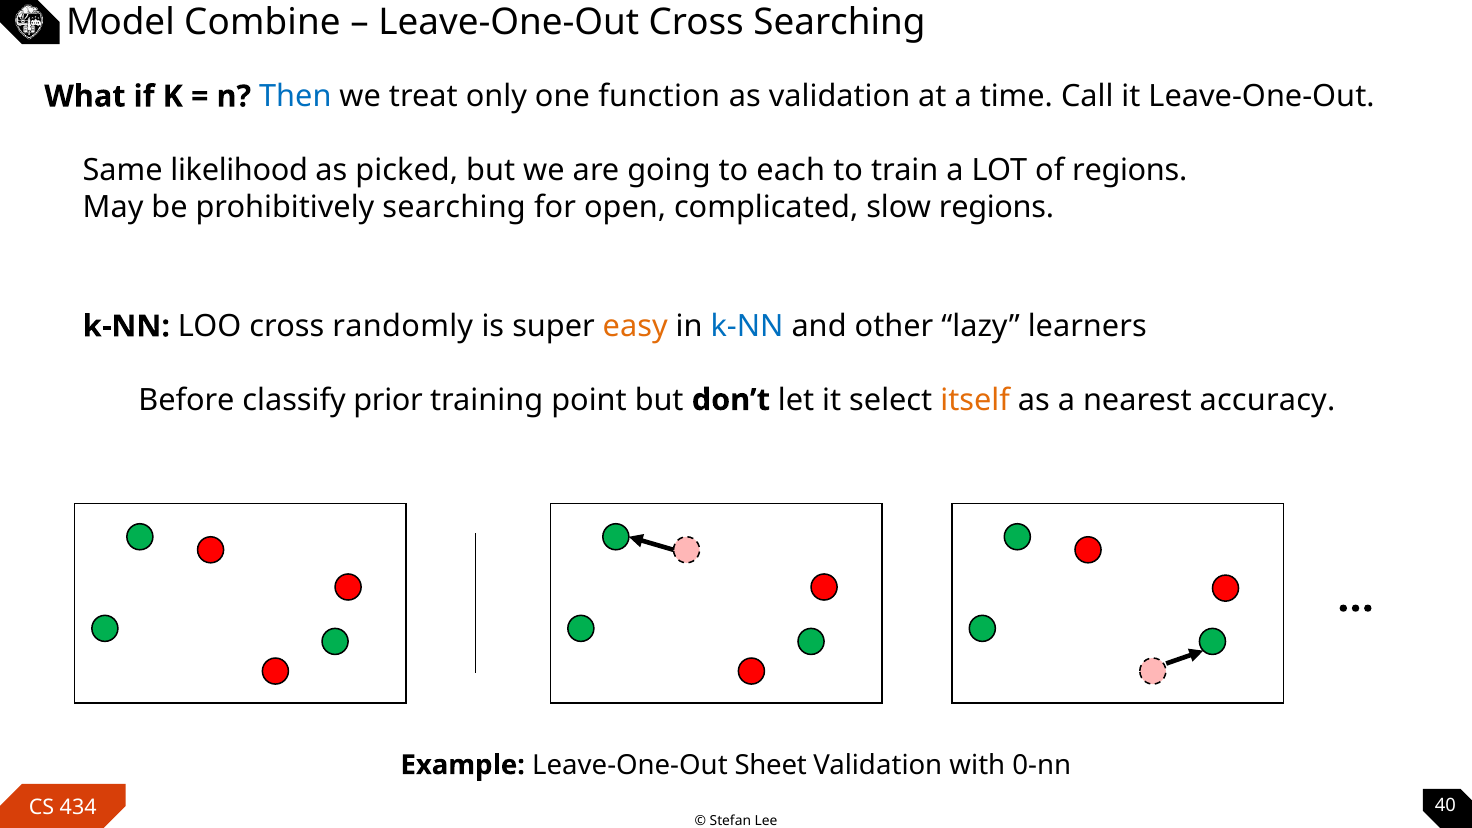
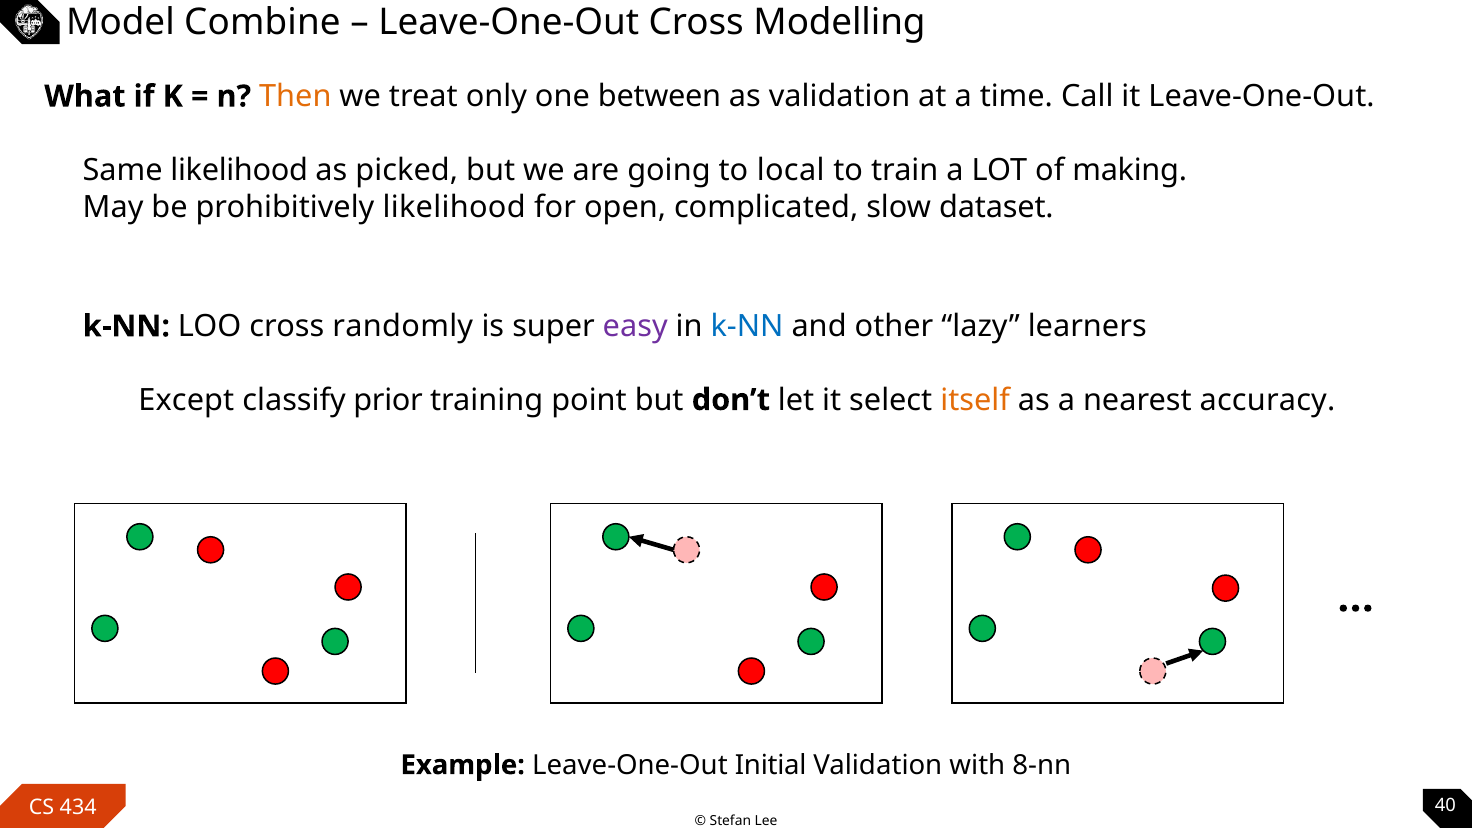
Cross Searching: Searching -> Modelling (840, 23)
Then colour: blue -> orange (295, 96)
function: function -> between (660, 96)
each: each -> local (791, 171)
of regions: regions -> making (1130, 171)
prohibitively searching: searching -> likelihood (454, 207)
slow regions: regions -> dataset (996, 207)
easy colour: orange -> purple (635, 326)
Before: Before -> Except (186, 400)
Sheet: Sheet -> Initial (771, 765)
0-nn: 0-nn -> 8-nn (1042, 765)
